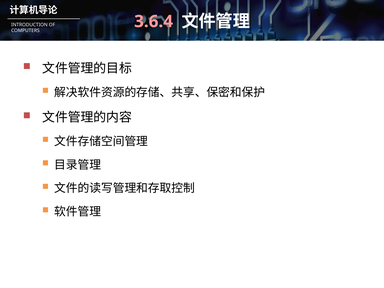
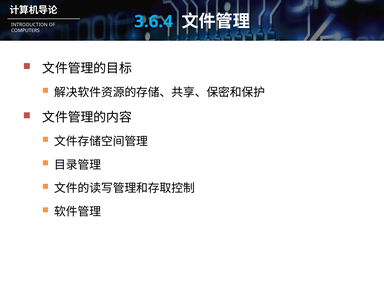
3.6.4 colour: pink -> light blue (154, 21)
